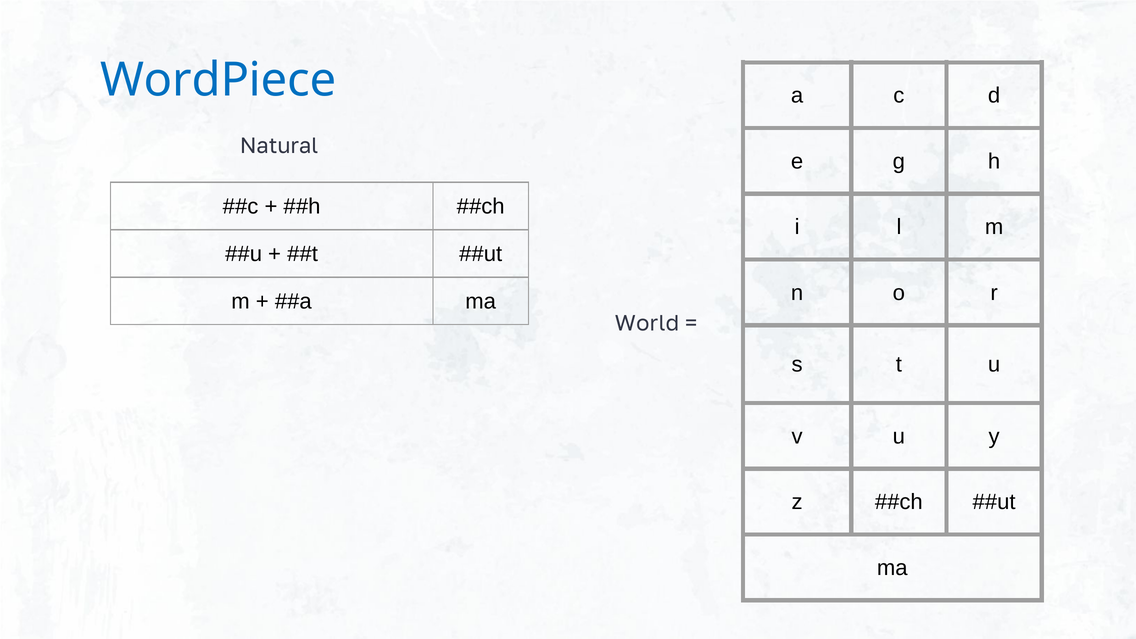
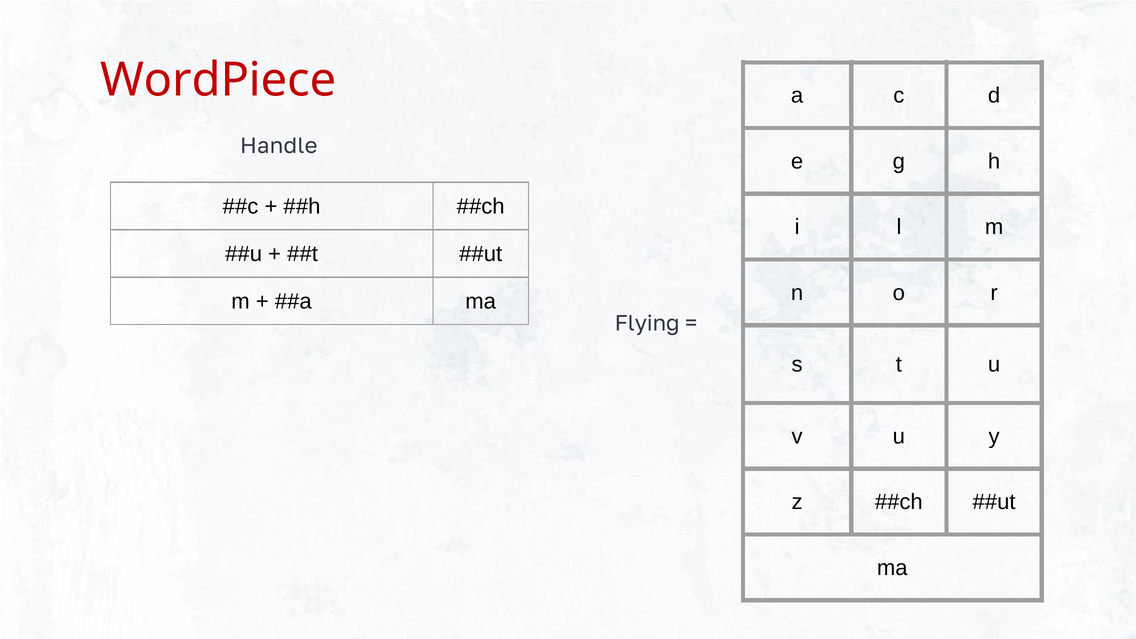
WordPiece colour: blue -> red (218, 80)
Natural: Natural -> Handle (279, 146)
World: World -> Flying (647, 323)
